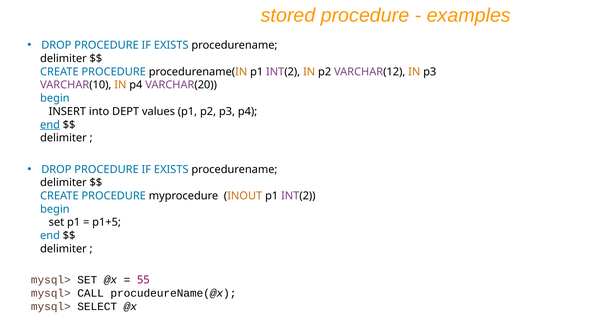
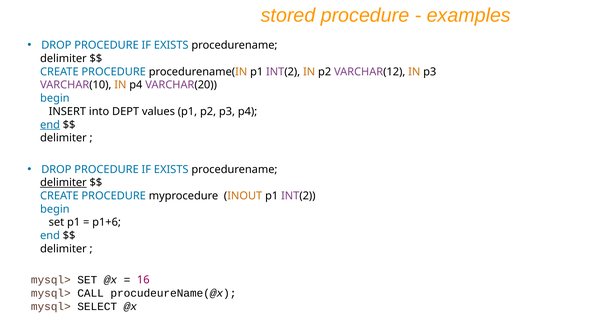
delimiter underline: none -> present (63, 183)
p1+5: p1+5 -> p1+6 (107, 223)
55: 55 -> 16 (143, 280)
